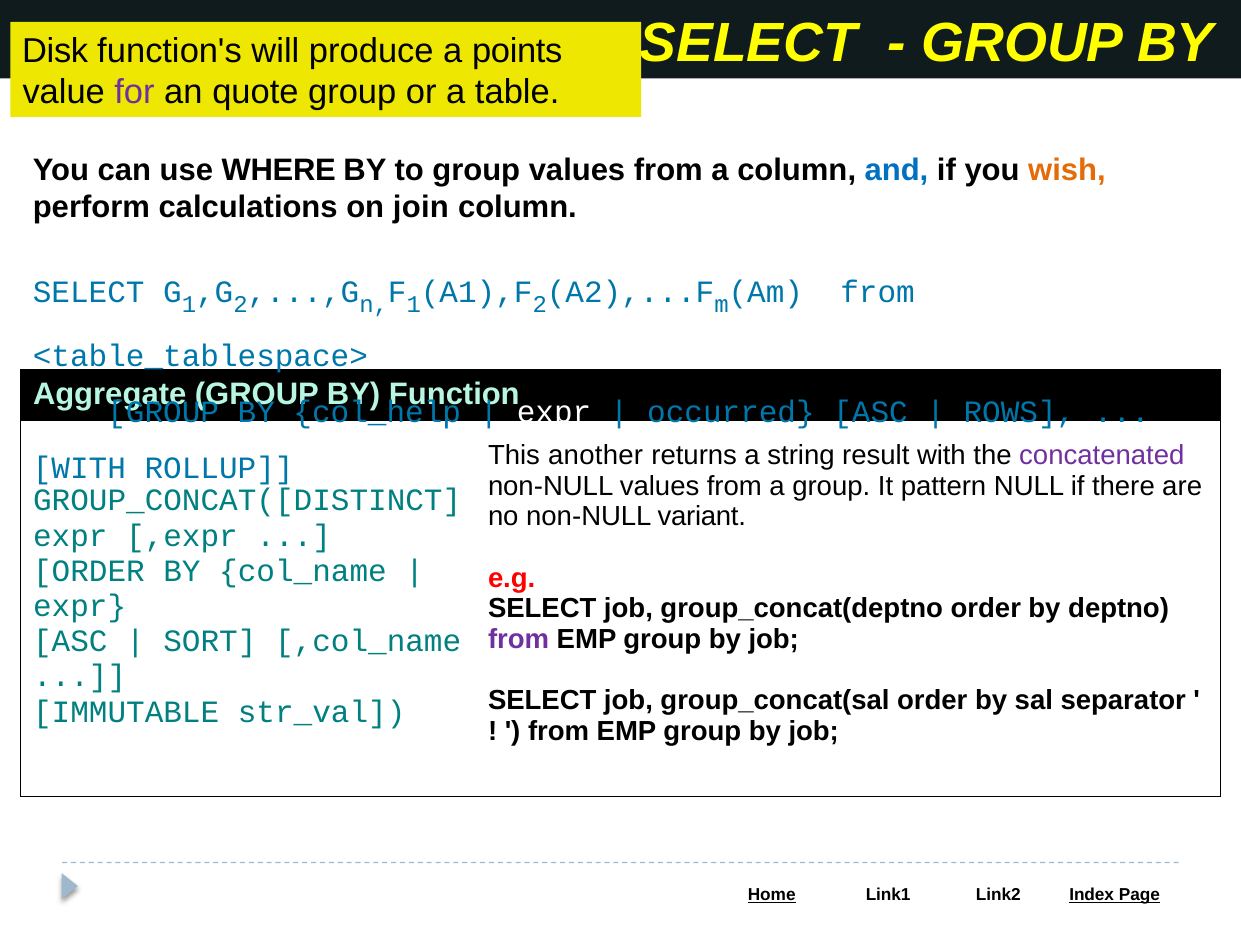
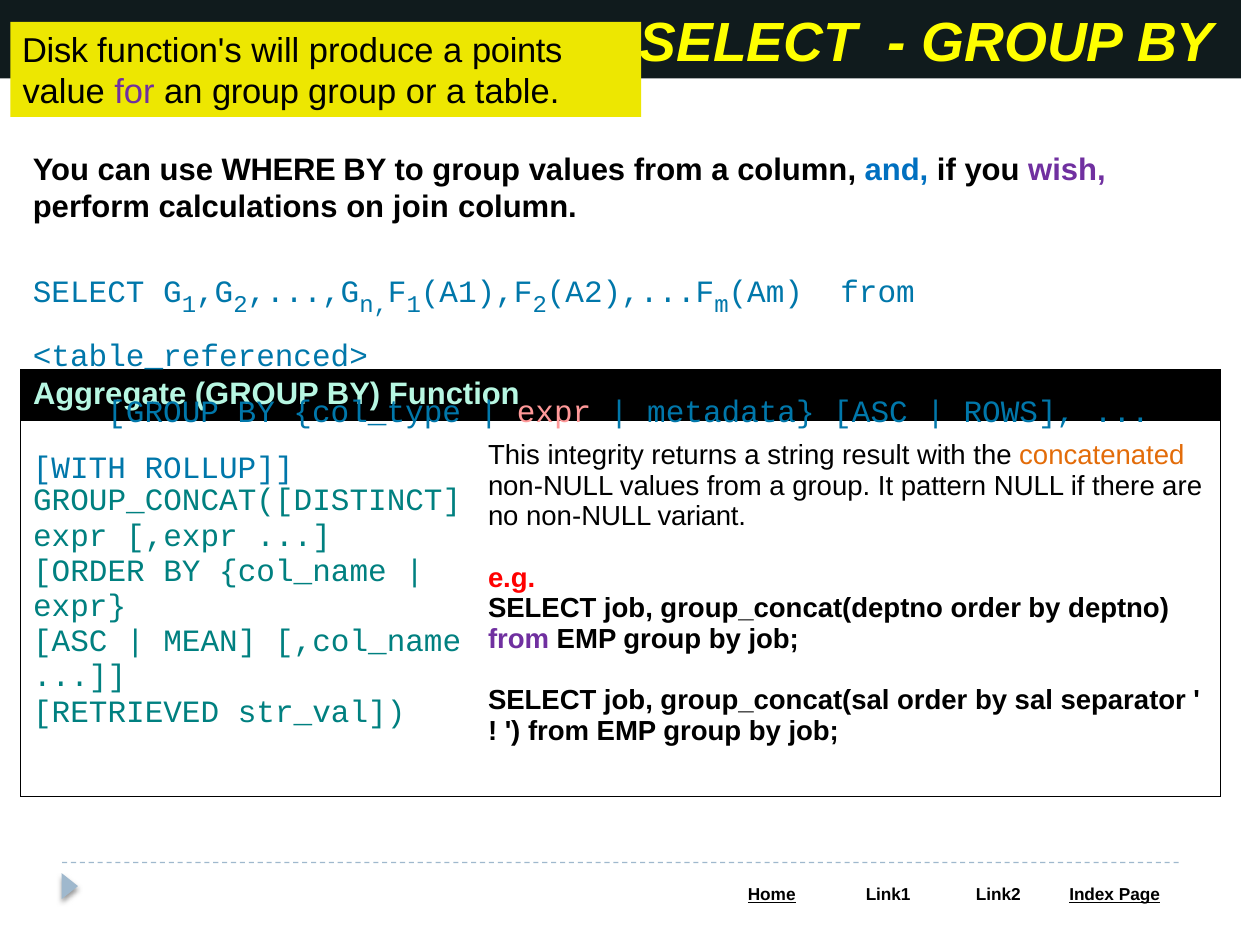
an quote: quote -> group (256, 92)
wish colour: orange -> purple (1067, 170)
<table_tablespace>: <table_tablespace> -> <table_referenced> (200, 357)
col_help: col_help -> col_type (377, 412)
expr colour: white -> pink (554, 412)
occurred: occurred -> metadata (731, 412)
another: another -> integrity (596, 455)
concatenated colour: purple -> orange (1102, 455)
SORT: SORT -> MEAN (210, 641)
IMMUTABLE: IMMUTABLE -> RETRIEVED (126, 712)
